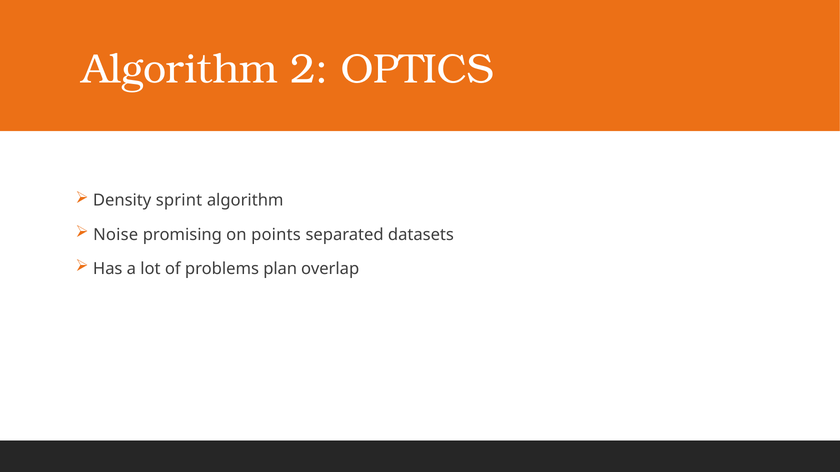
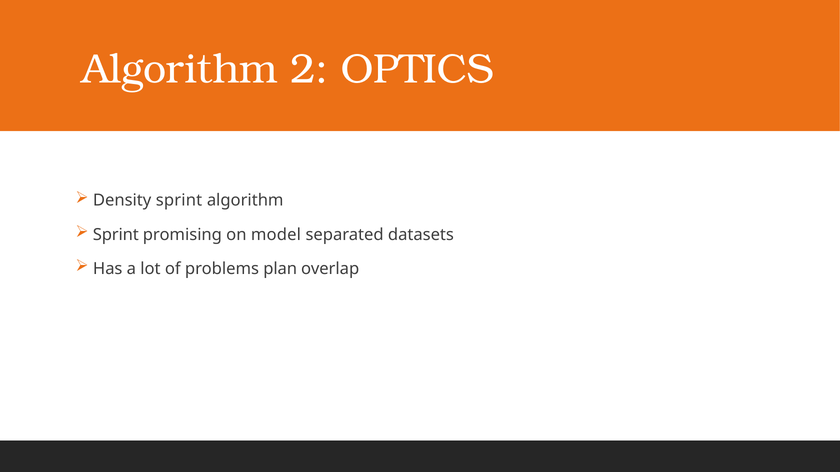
Noise: Noise -> Sprint (116, 235)
points: points -> model (276, 235)
